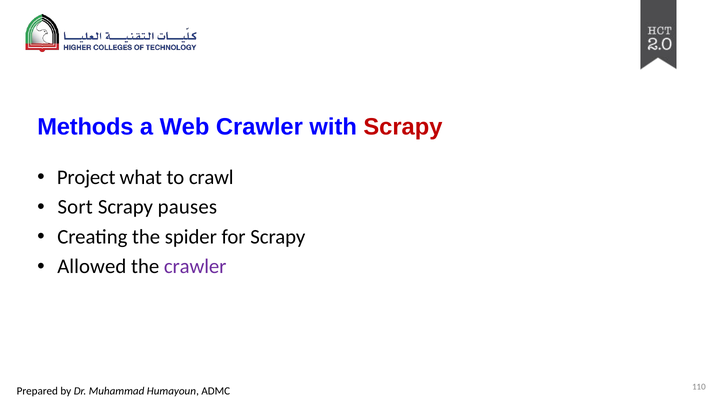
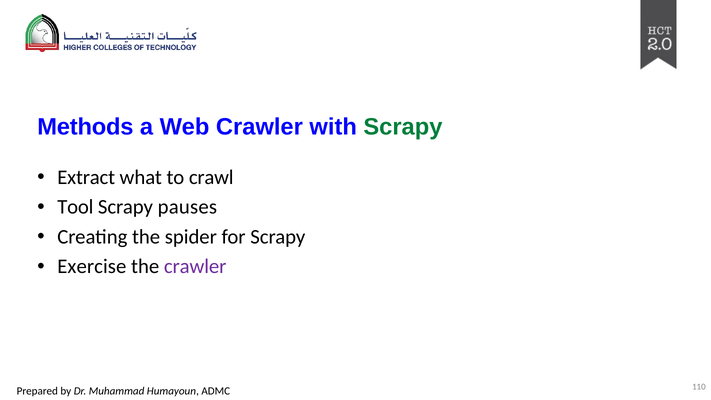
Scrapy colour: red -> green (403, 127)
Project: Project -> Extract (86, 177)
Sort: Sort -> Tool (75, 207)
Allowed: Allowed -> Exercise (92, 267)
